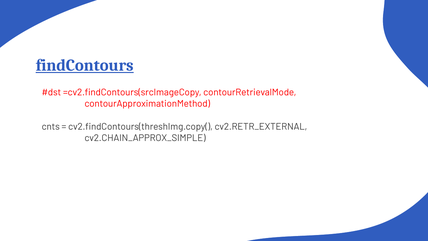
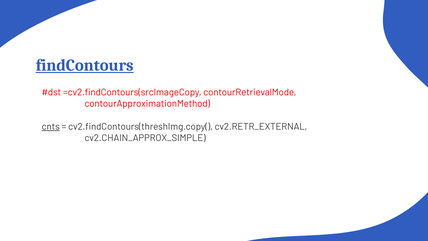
cnts underline: none -> present (51, 127)
